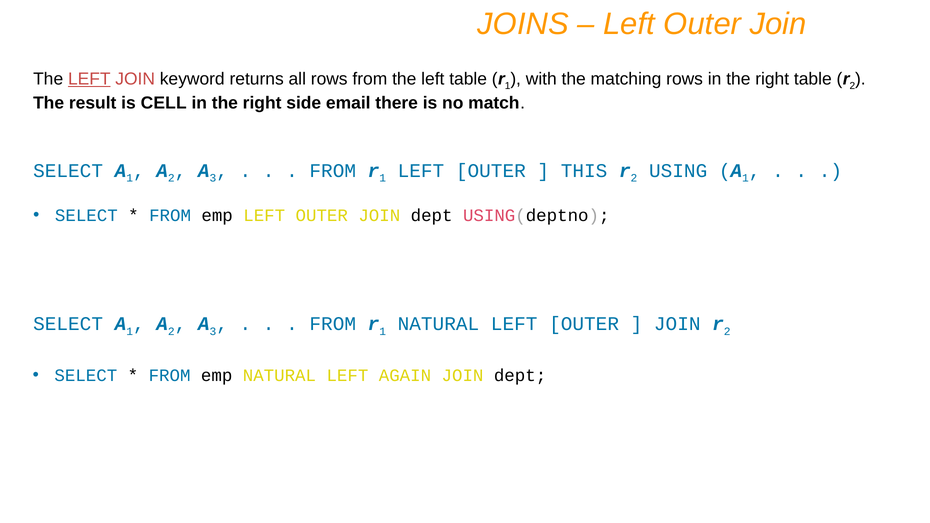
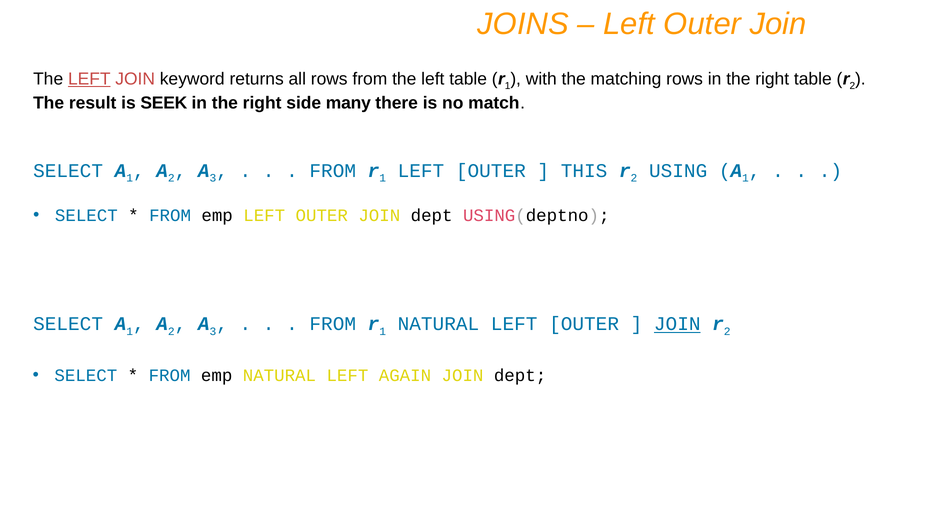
CELL: CELL -> SEEK (164, 103)
email: email -> many (348, 103)
JOIN underline: none -> present (677, 324)
